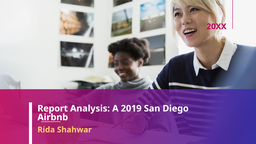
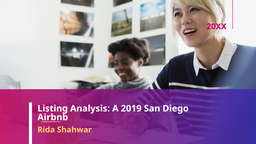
Report: Report -> Listing (53, 108)
